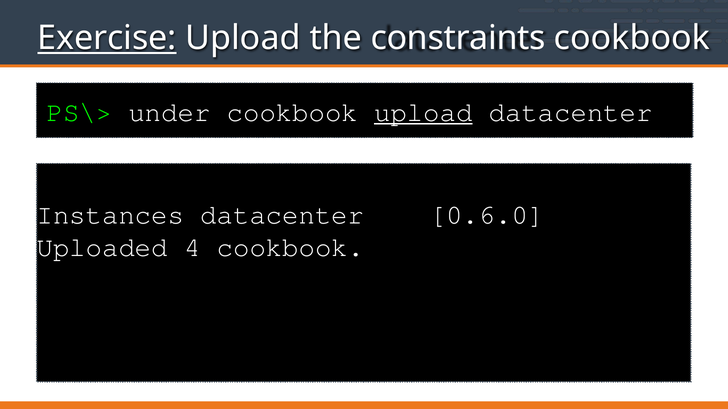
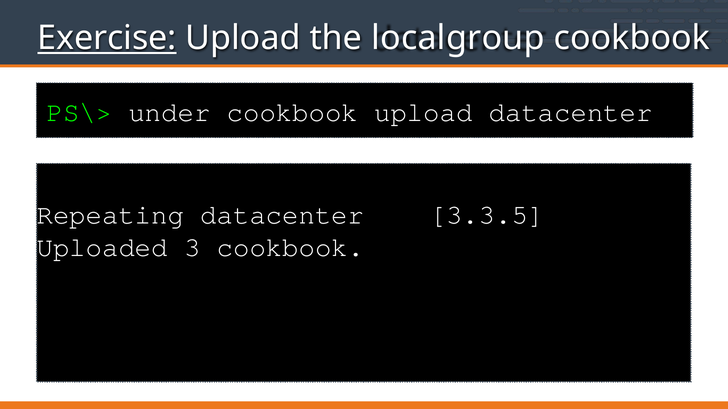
constraints: constraints -> localgroup (458, 38)
upload underline: present -> none (423, 112)
Instances: Instances -> Repeating (110, 215)
0.6.0: 0.6.0 -> 3.3.5 (487, 215)
4: 4 -> 3 (192, 248)
